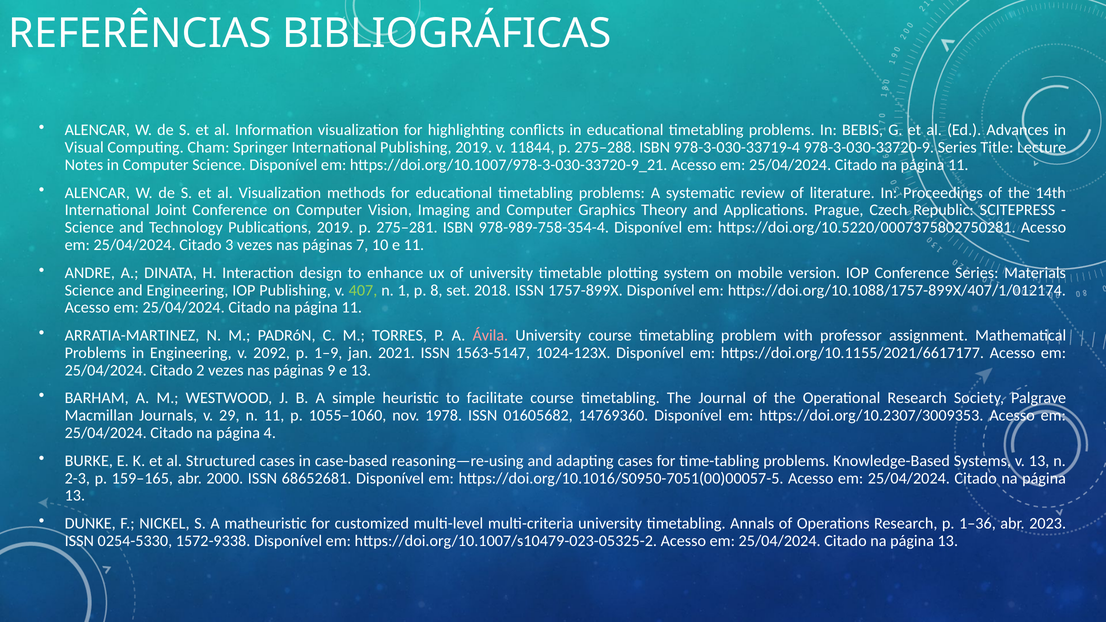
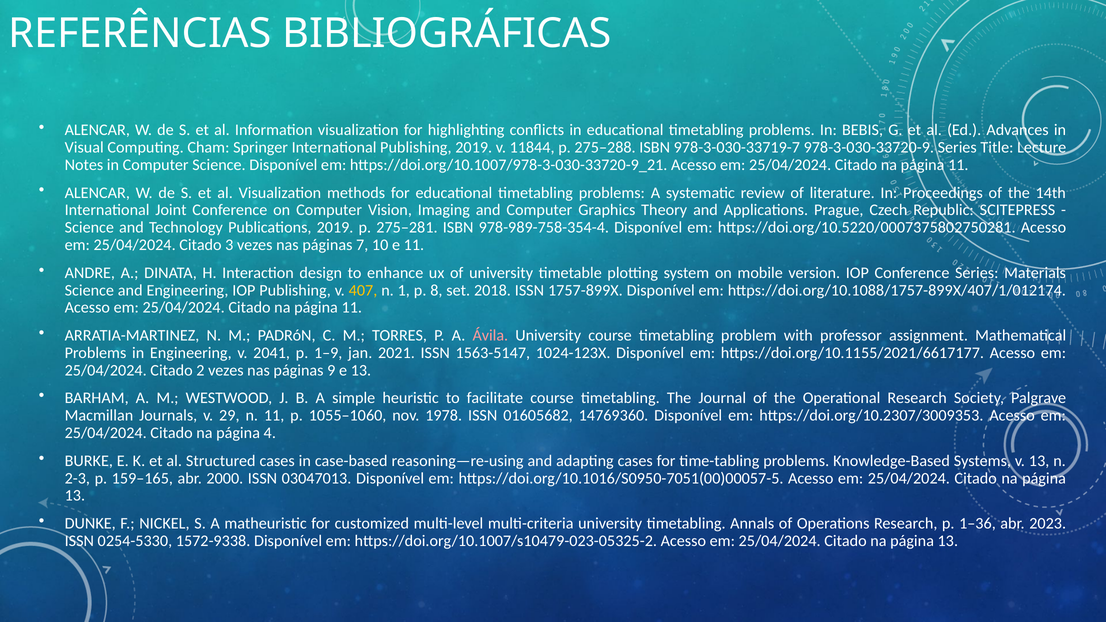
978-3-030-33719-4: 978-3-030-33719-4 -> 978-3-030-33719-7 (737, 148)
407 colour: light green -> yellow (363, 290)
2092: 2092 -> 2041 (272, 353)
68652681: 68652681 -> 03047013 (317, 478)
